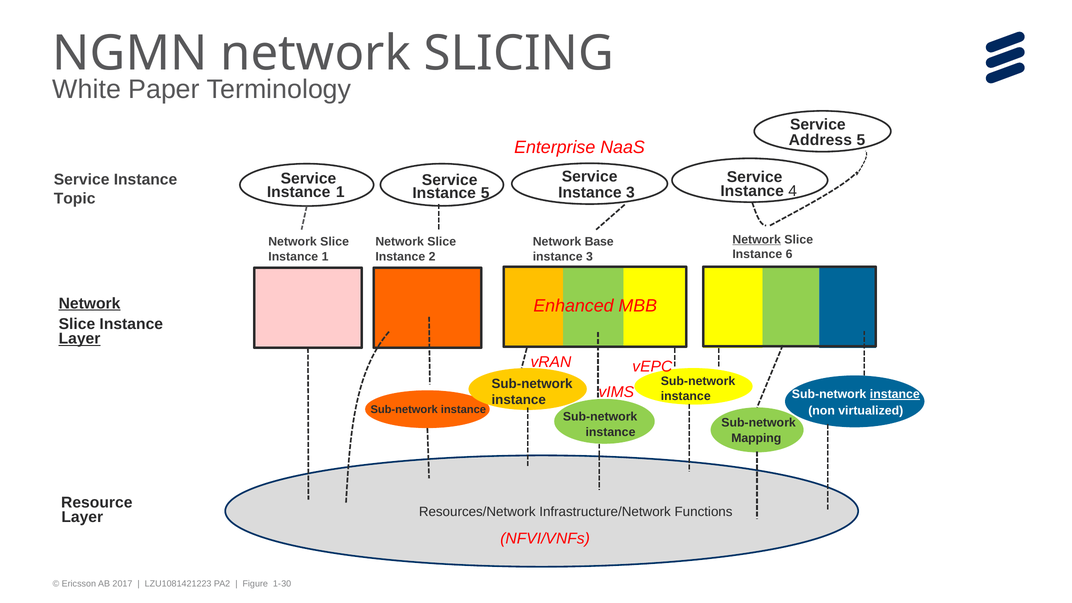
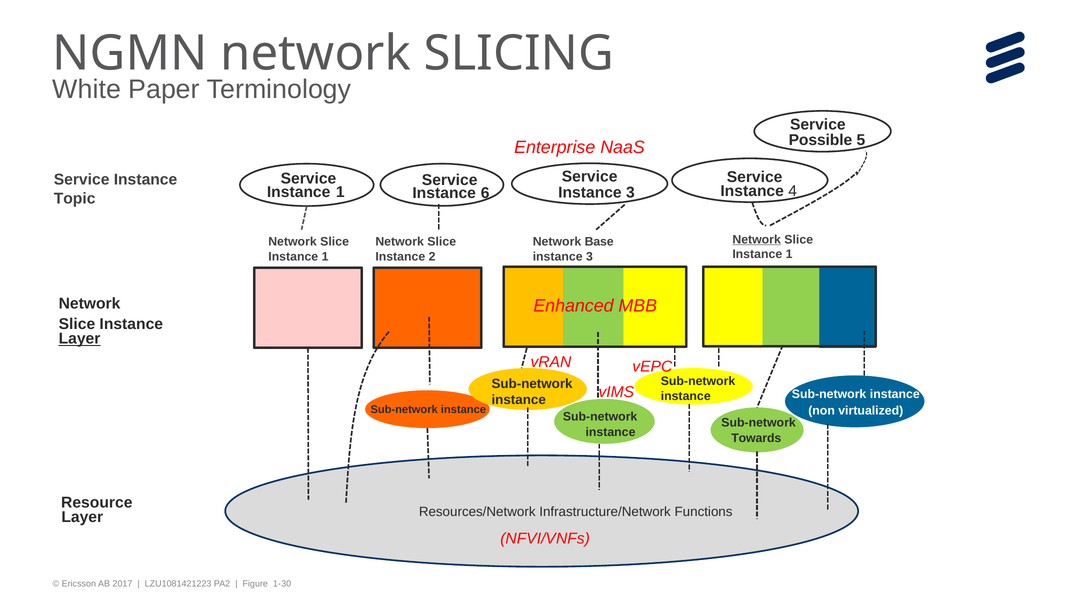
Address: Address -> Possible (820, 140)
Instance 5: 5 -> 6 (485, 193)
6: 6 -> 1 (789, 254)
Network underline: present -> none (90, 303)
instance underline: present -> none (895, 394)
Mapping: Mapping -> Towards (756, 438)
